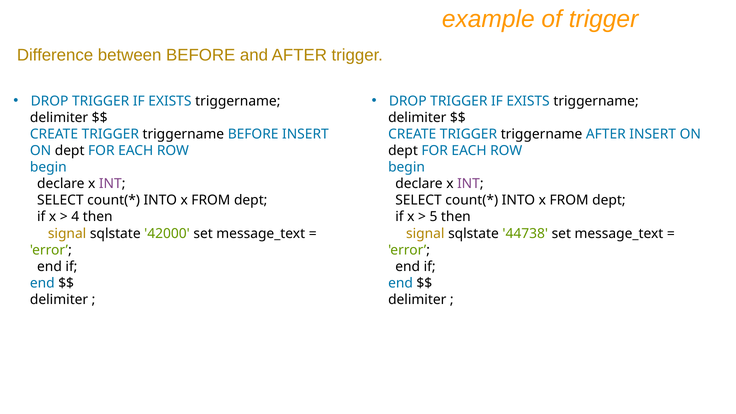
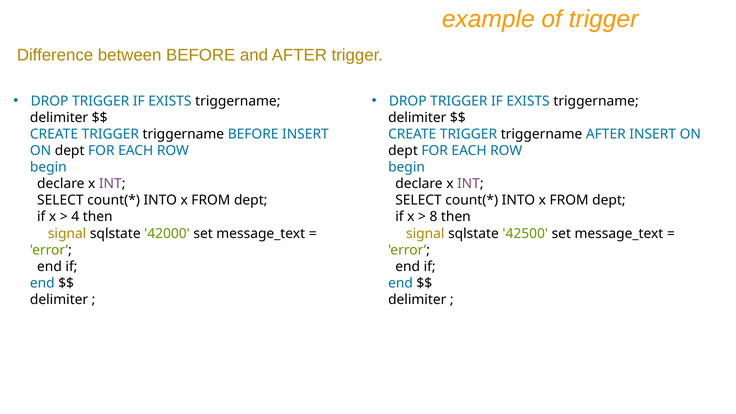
5: 5 -> 8 (433, 217)
44738: 44738 -> 42500 (525, 233)
